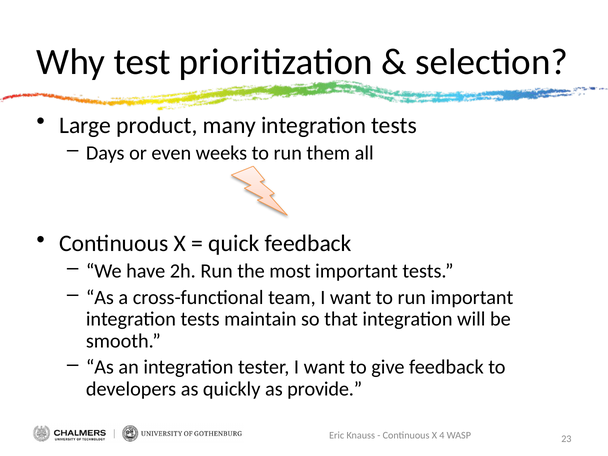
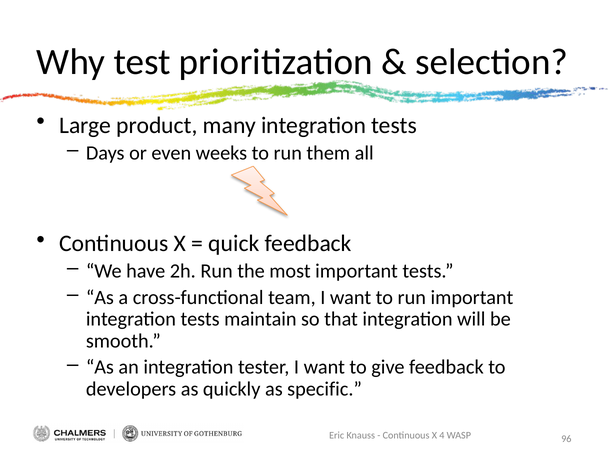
provide: provide -> specific (325, 389)
23: 23 -> 96 (566, 439)
